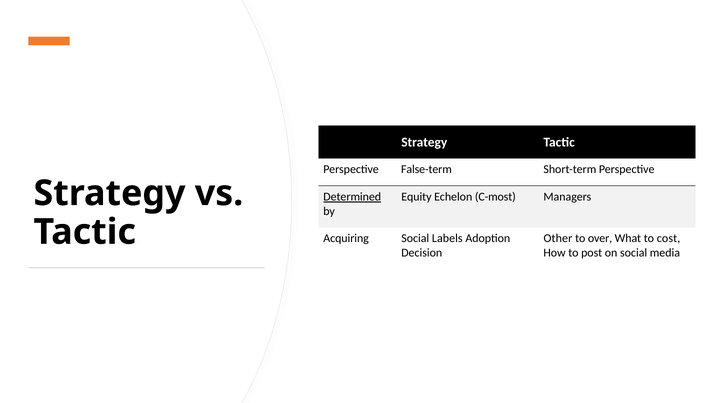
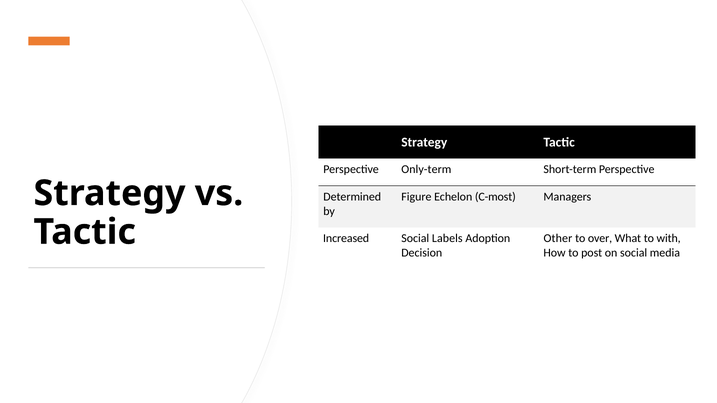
False-term: False-term -> Only-term (426, 170)
Determined underline: present -> none (352, 197)
Equity: Equity -> Figure (416, 197)
Acquiring: Acquiring -> Increased (346, 238)
cost: cost -> with (669, 238)
